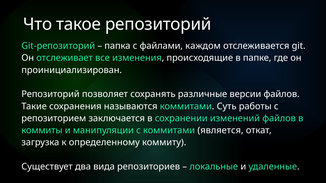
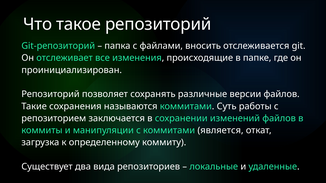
каждом: каждом -> вносить (203, 46)
